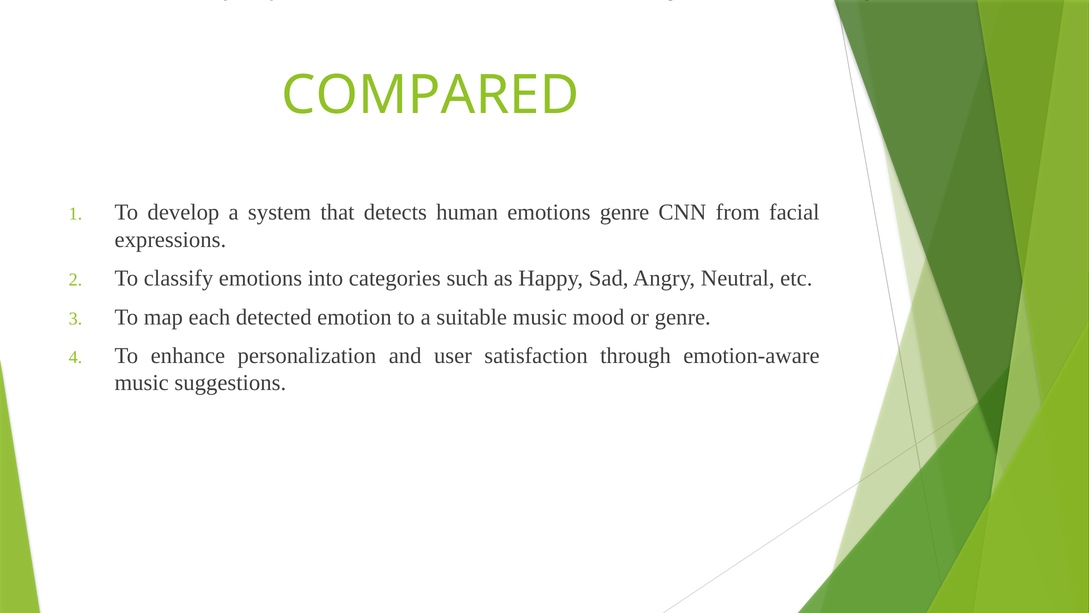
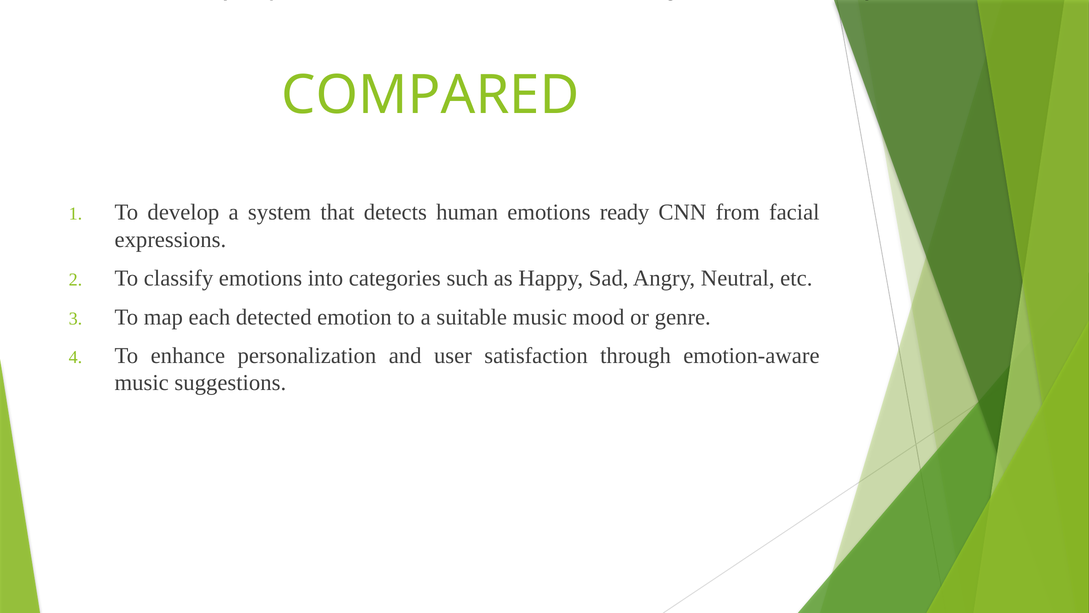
emotions genre: genre -> ready (625, 212)
